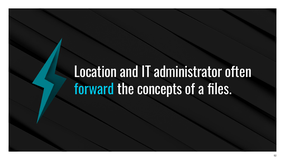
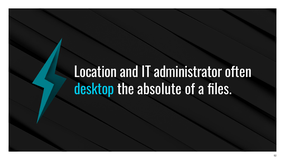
forward: forward -> desktop (94, 90)
concepts: concepts -> absolute (159, 90)
